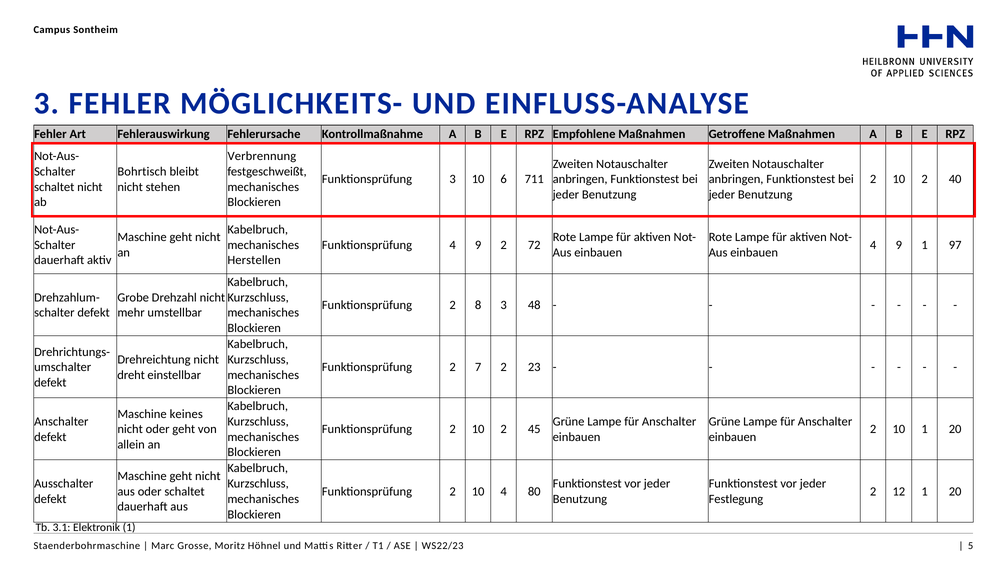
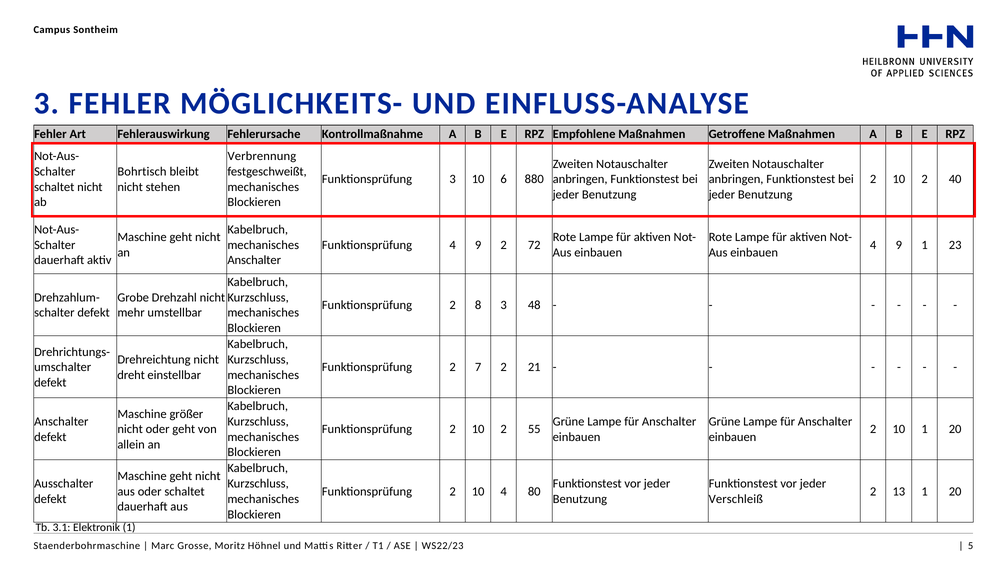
711: 711 -> 880 (534, 179)
97: 97 -> 23 (955, 245)
Herstellen: Herstellen -> Anschalter (254, 260)
23: 23 -> 21 (534, 367)
keines: keines -> größer (186, 414)
45: 45 -> 55 (534, 429)
12: 12 -> 13 (899, 491)
Festlegung: Festlegung -> Verschleiß (736, 499)
